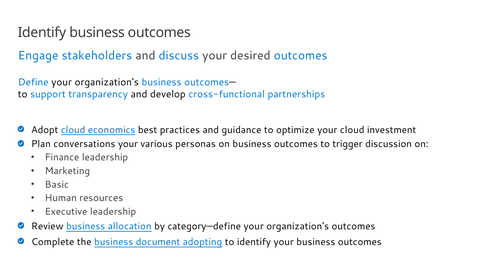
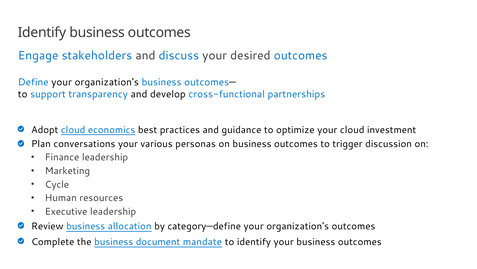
Basic: Basic -> Cycle (57, 184)
adopting: adopting -> mandate (202, 241)
